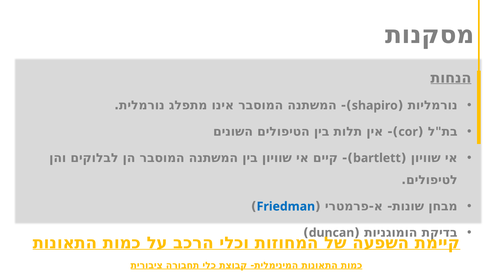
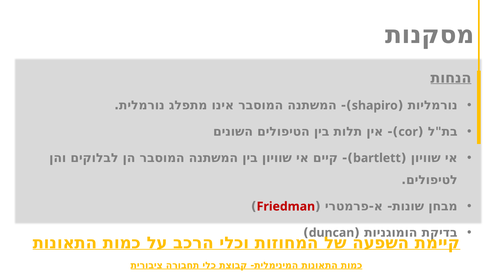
Friedman colour: blue -> red (286, 207)
